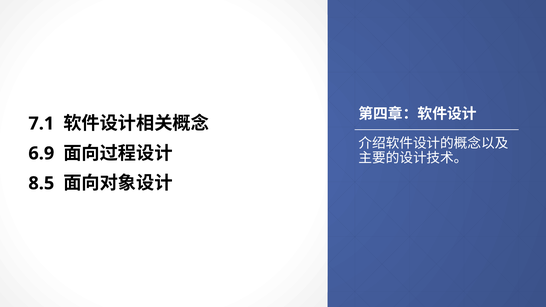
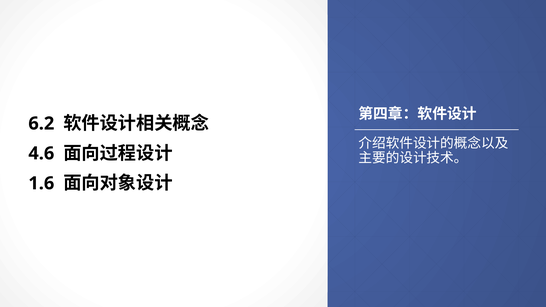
7.1: 7.1 -> 6.2 (41, 124)
6.9: 6.9 -> 4.6 (41, 153)
8.5: 8.5 -> 1.6 (41, 183)
